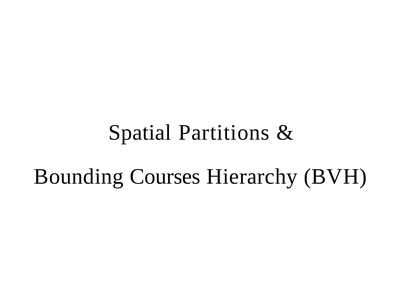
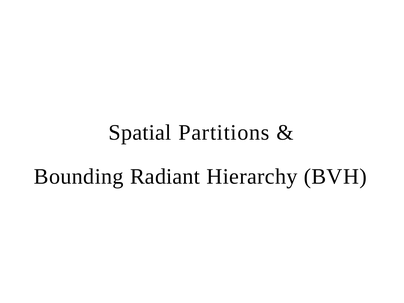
Courses: Courses -> Radiant (165, 177)
